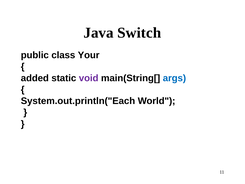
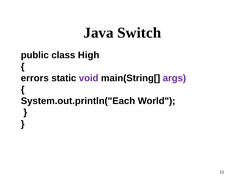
Your: Your -> High (89, 55)
added: added -> errors (35, 78)
args colour: blue -> purple (174, 78)
